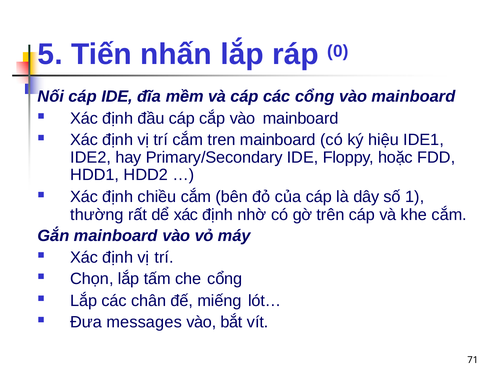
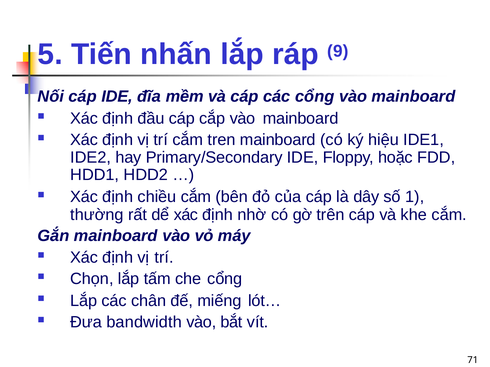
0: 0 -> 9 (338, 51)
messages: messages -> bandwidth (144, 323)
